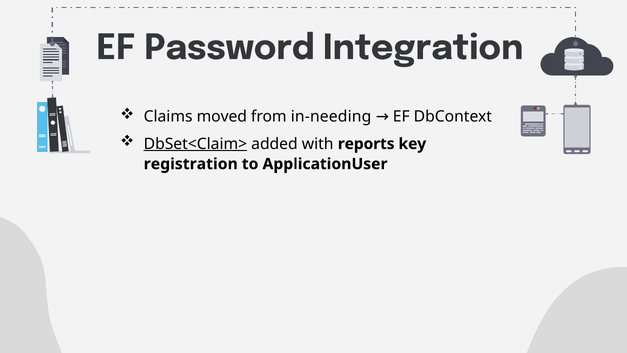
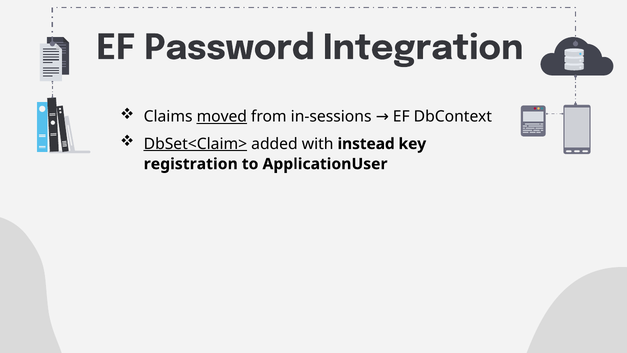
moved underline: none -> present (222, 117)
in-needing: in-needing -> in-sessions (331, 117)
reports: reports -> instead (366, 144)
